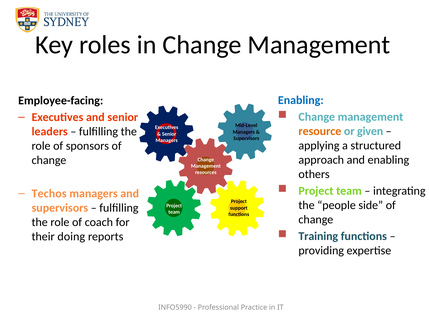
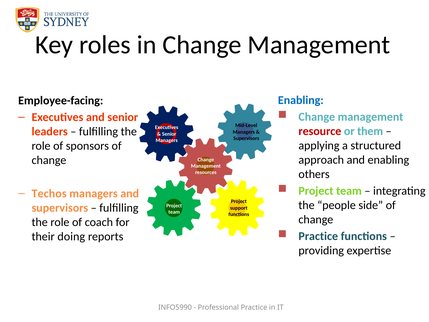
resource colour: orange -> red (320, 131)
given: given -> them (370, 131)
Training: Training -> Practice (318, 236)
